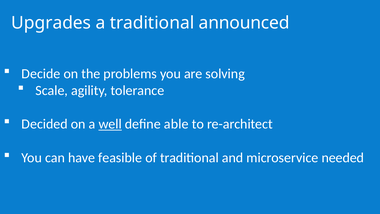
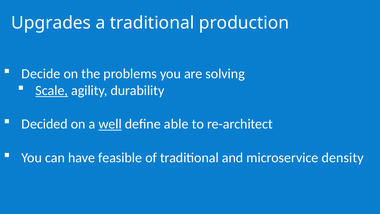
announced: announced -> production (244, 23)
Scale underline: none -> present (52, 90)
tolerance: tolerance -> durability (137, 90)
needed: needed -> density (343, 157)
